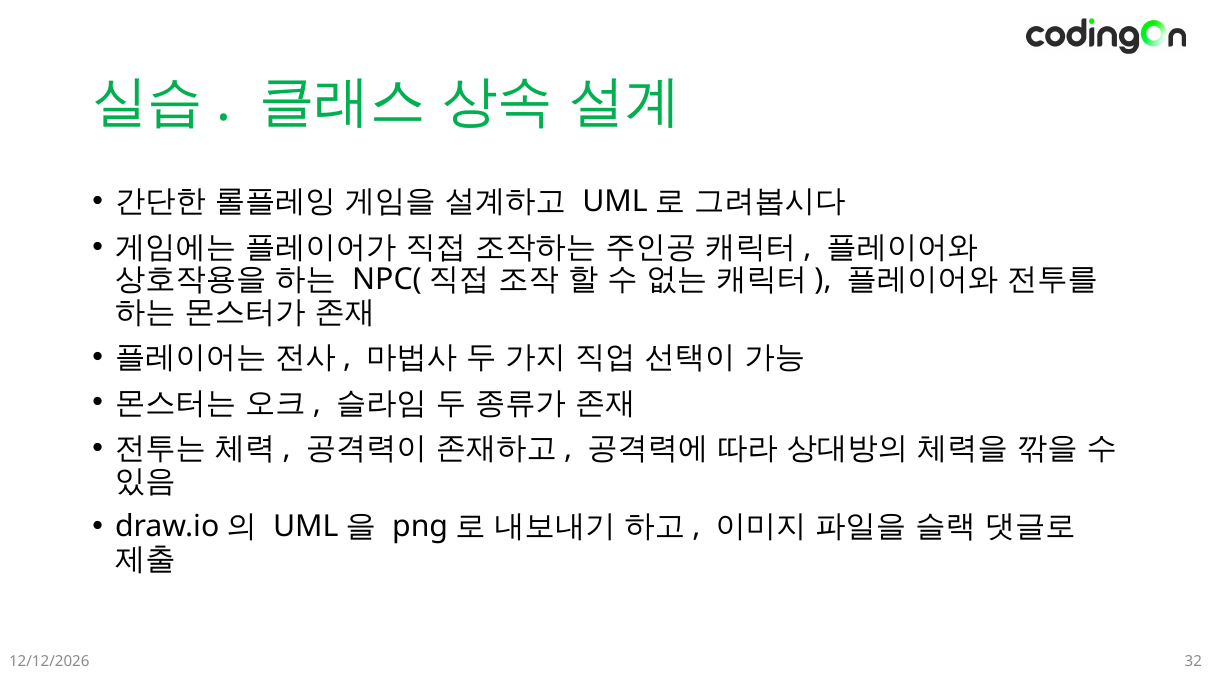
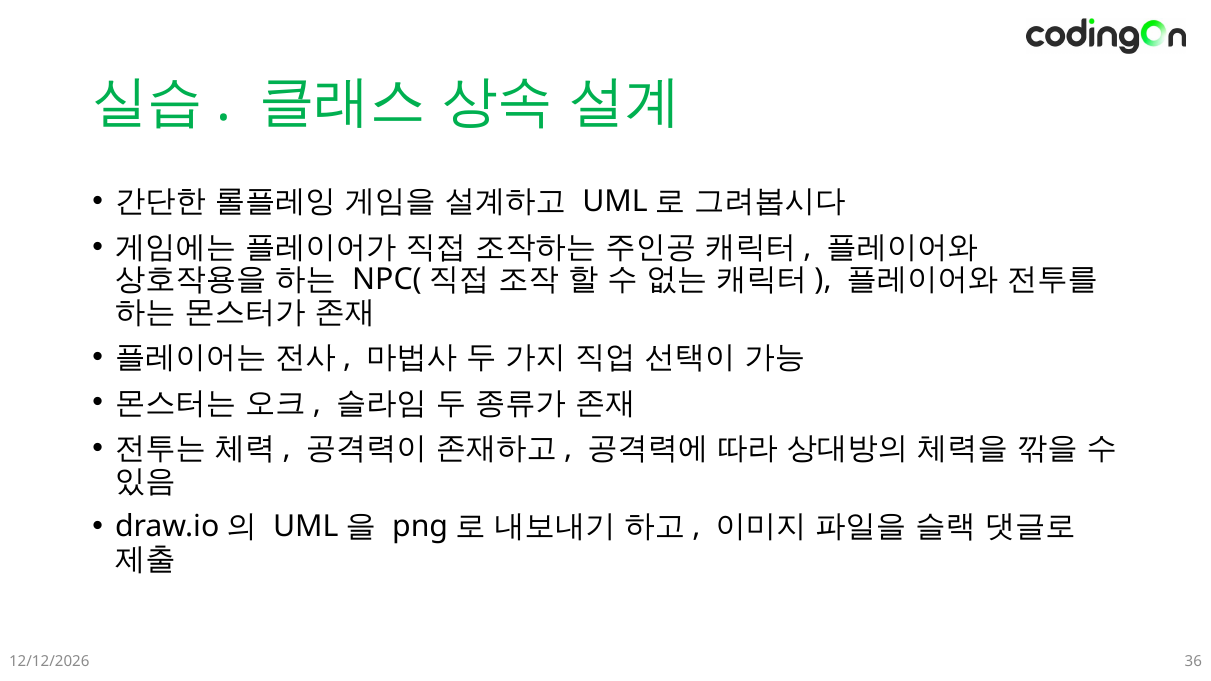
32: 32 -> 36 (1193, 662)
